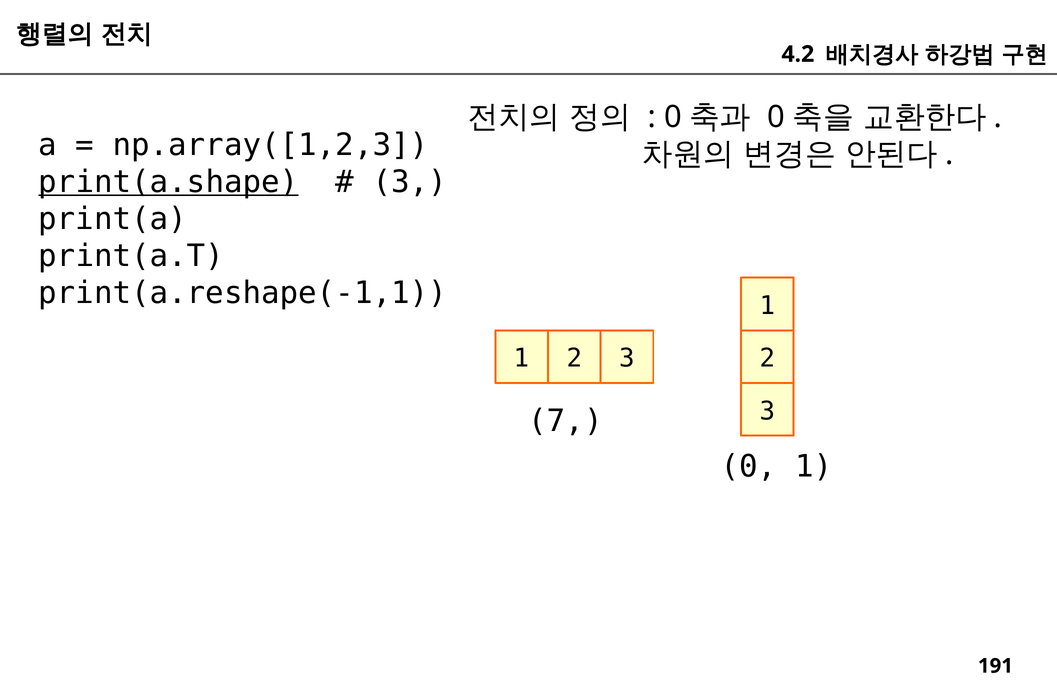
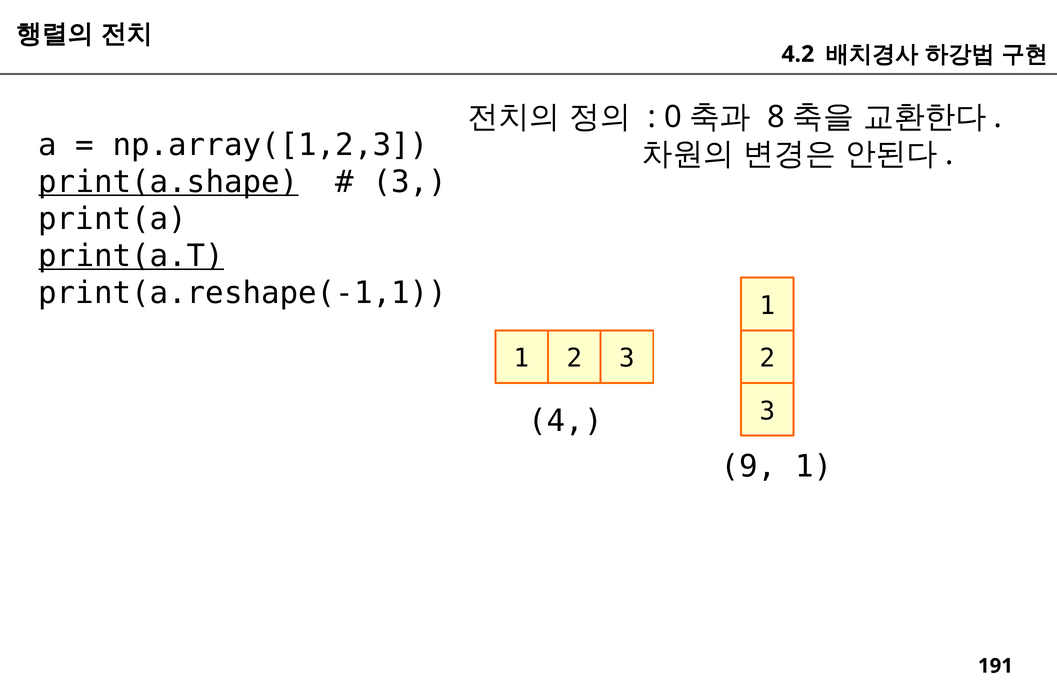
0: 0 -> 8 (776, 117)
print(a.T underline: none -> present (131, 256)
7: 7 -> 4 (565, 421)
0: 0 -> 9 (749, 467)
